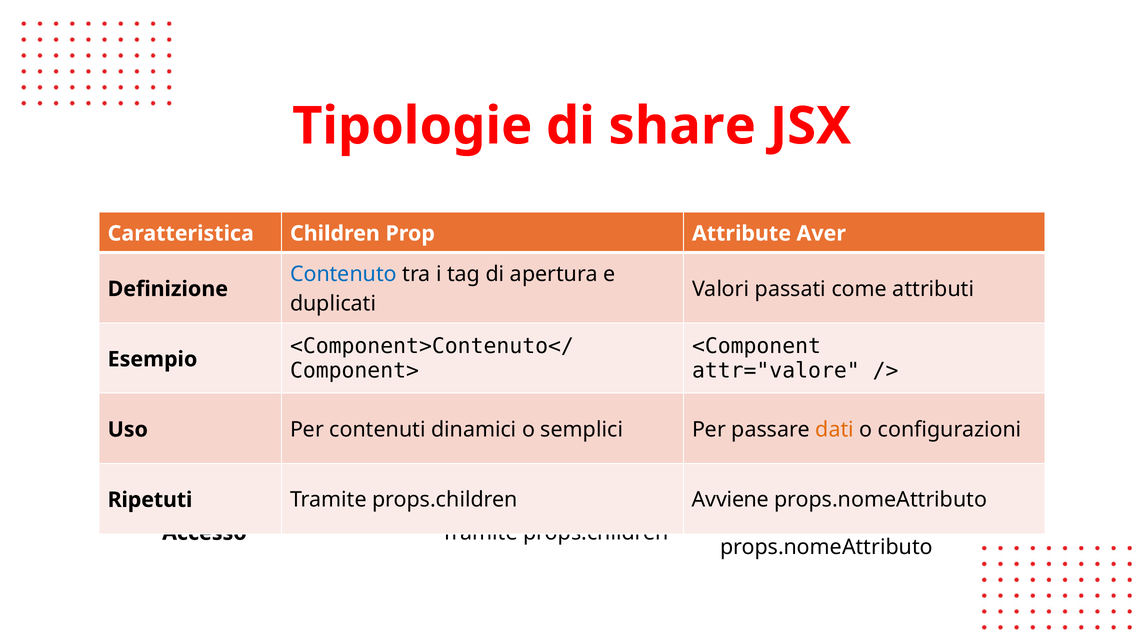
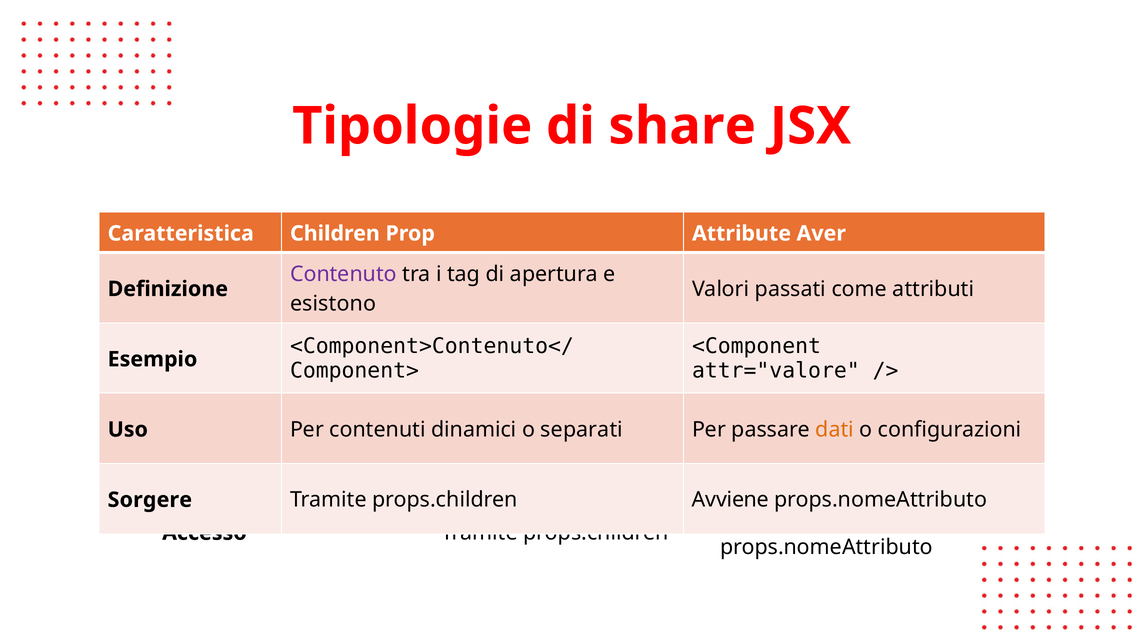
Contenuto colour: blue -> purple (343, 274)
duplicati: duplicati -> esistono (333, 303)
semplici: semplici -> separati (582, 429)
Ripetuti: Ripetuti -> Sorgere (150, 499)
